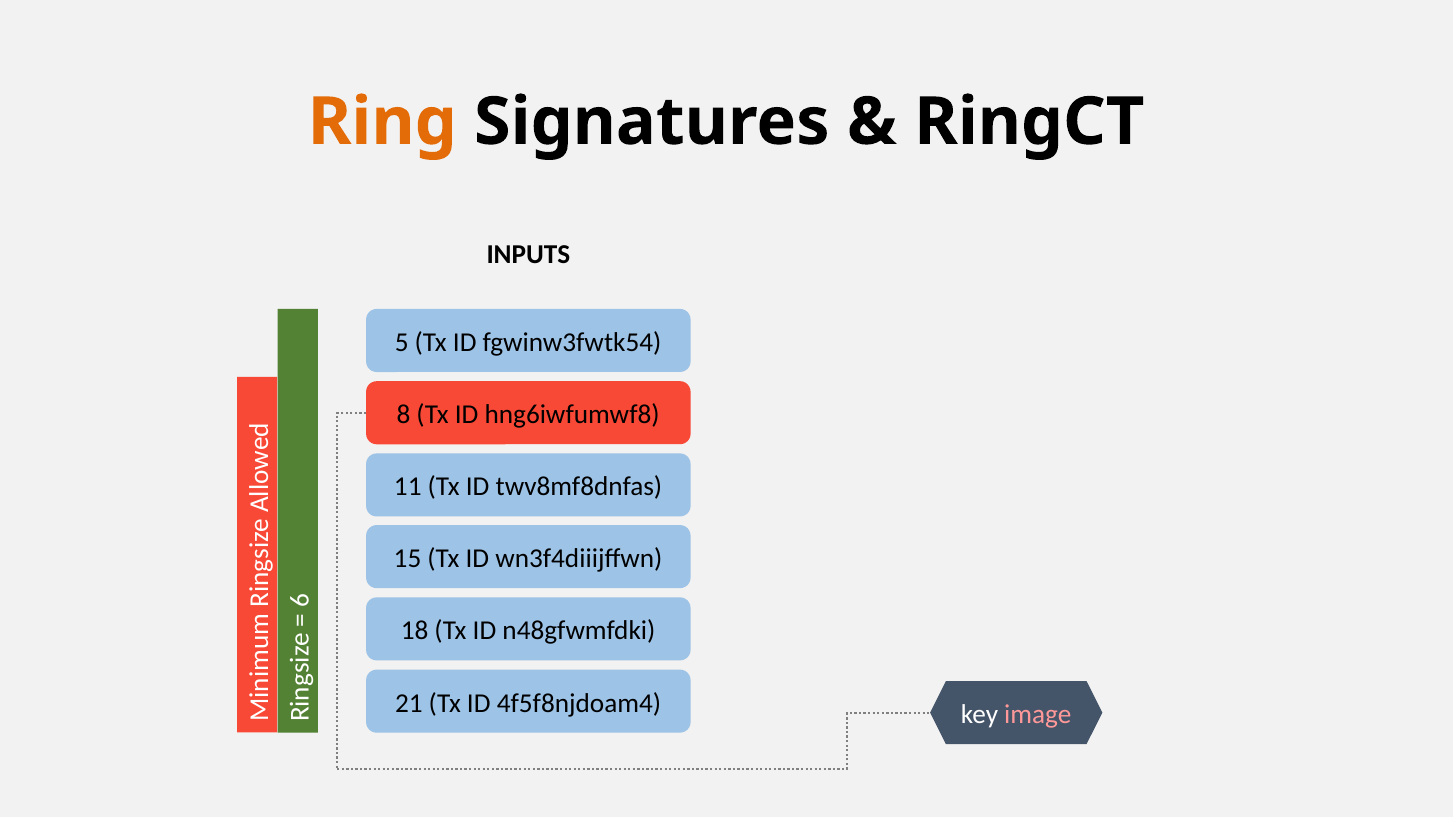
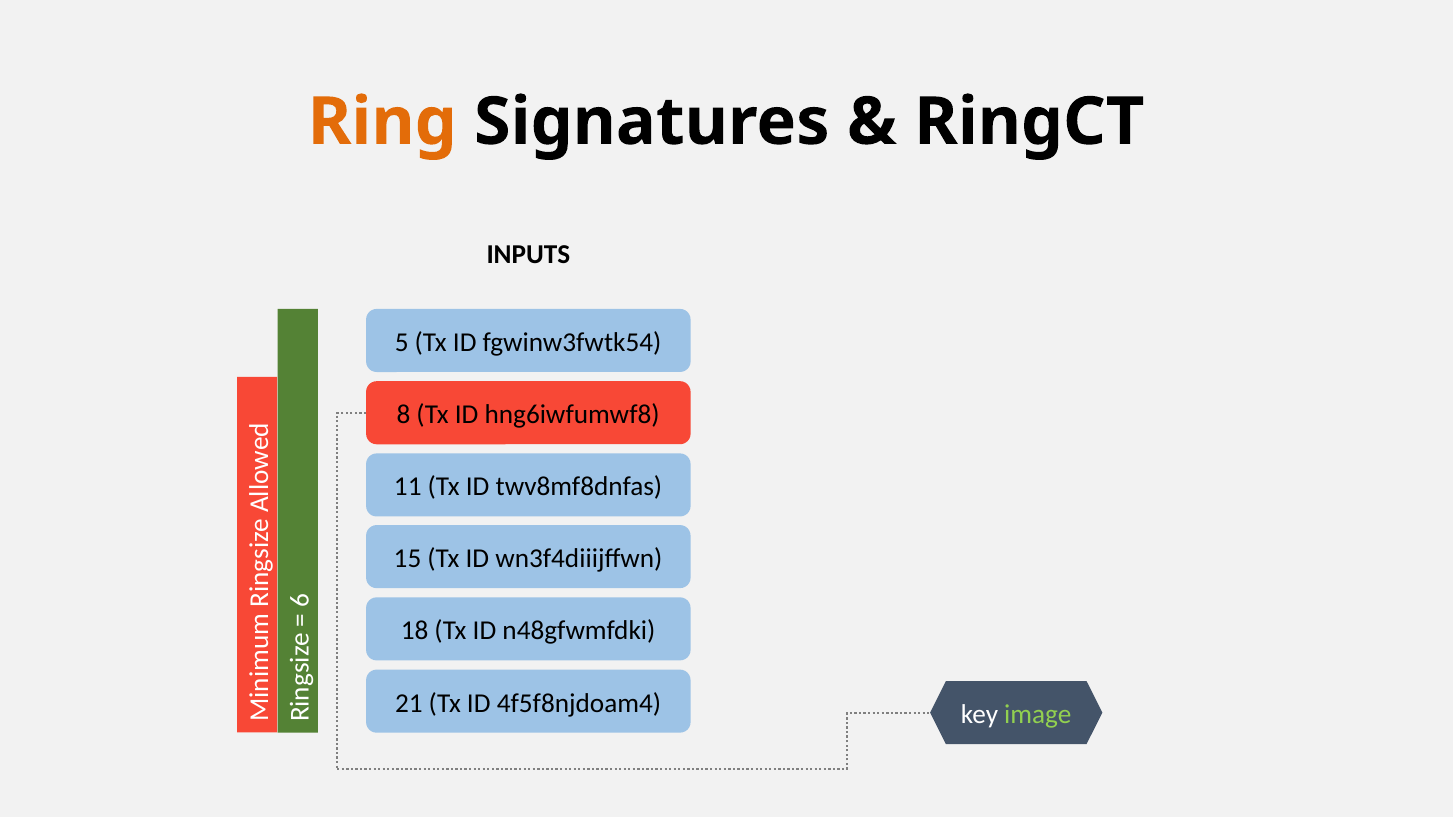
image colour: pink -> light green (1038, 715)
